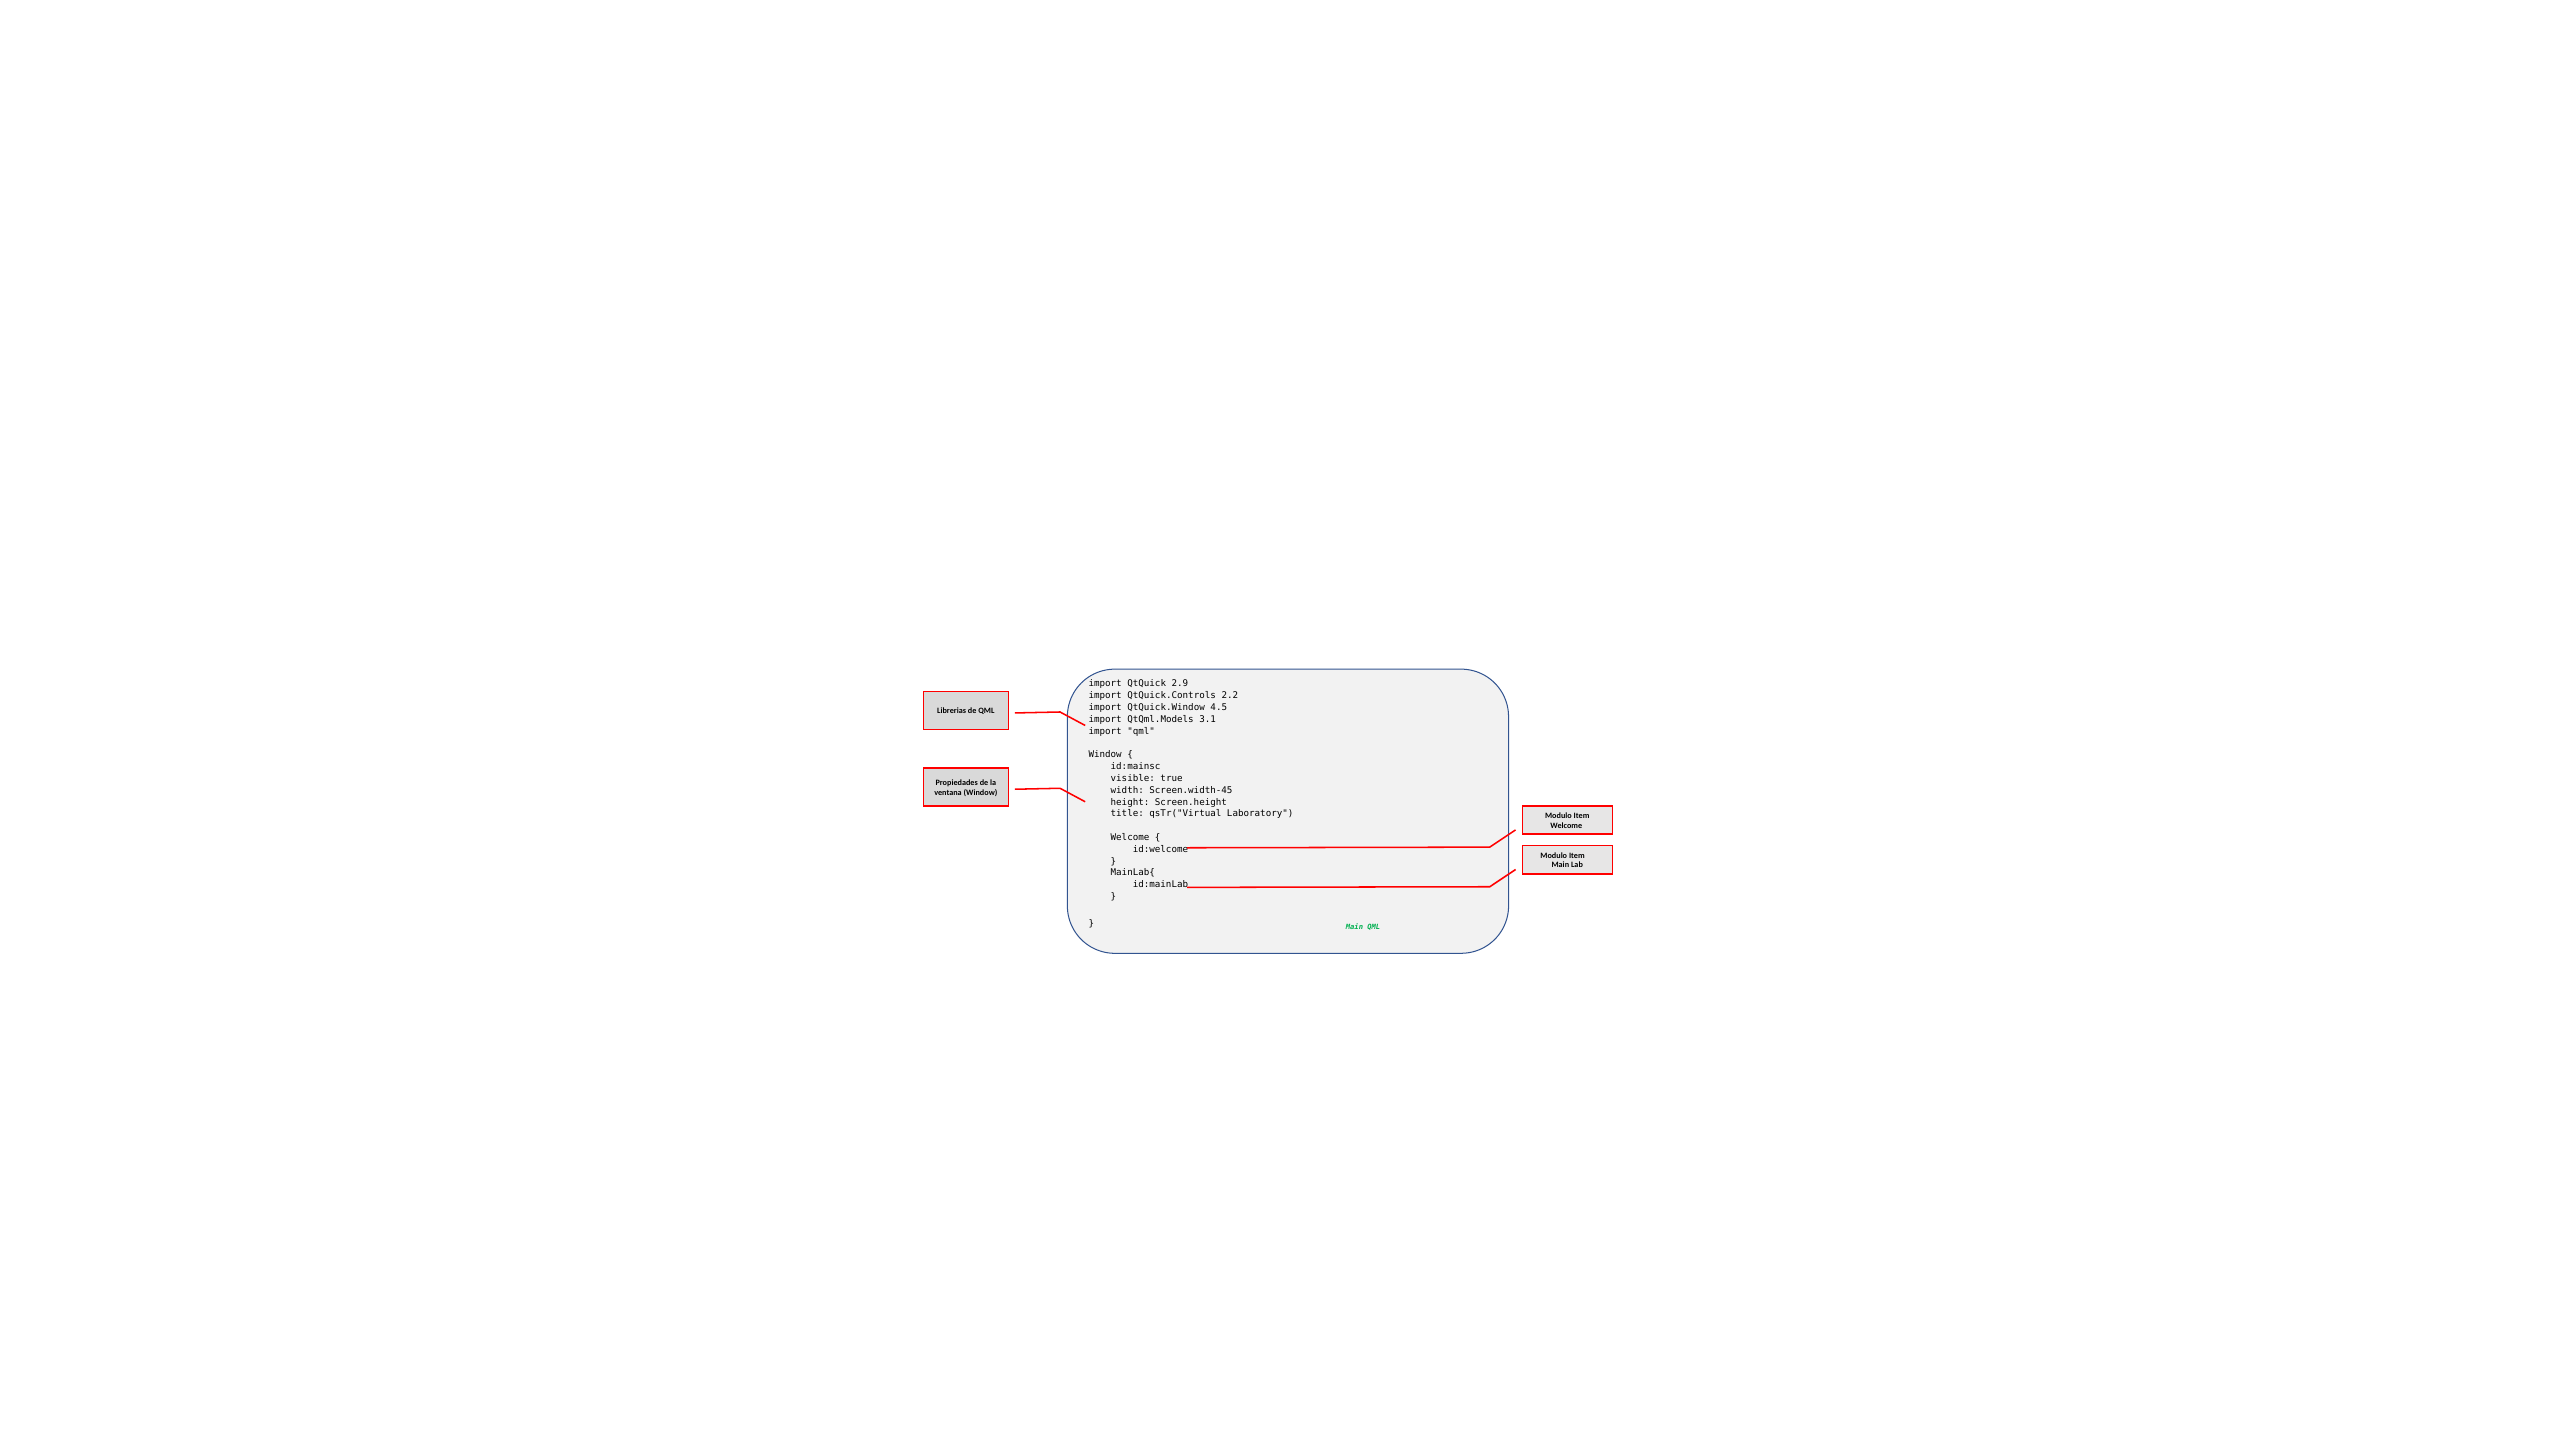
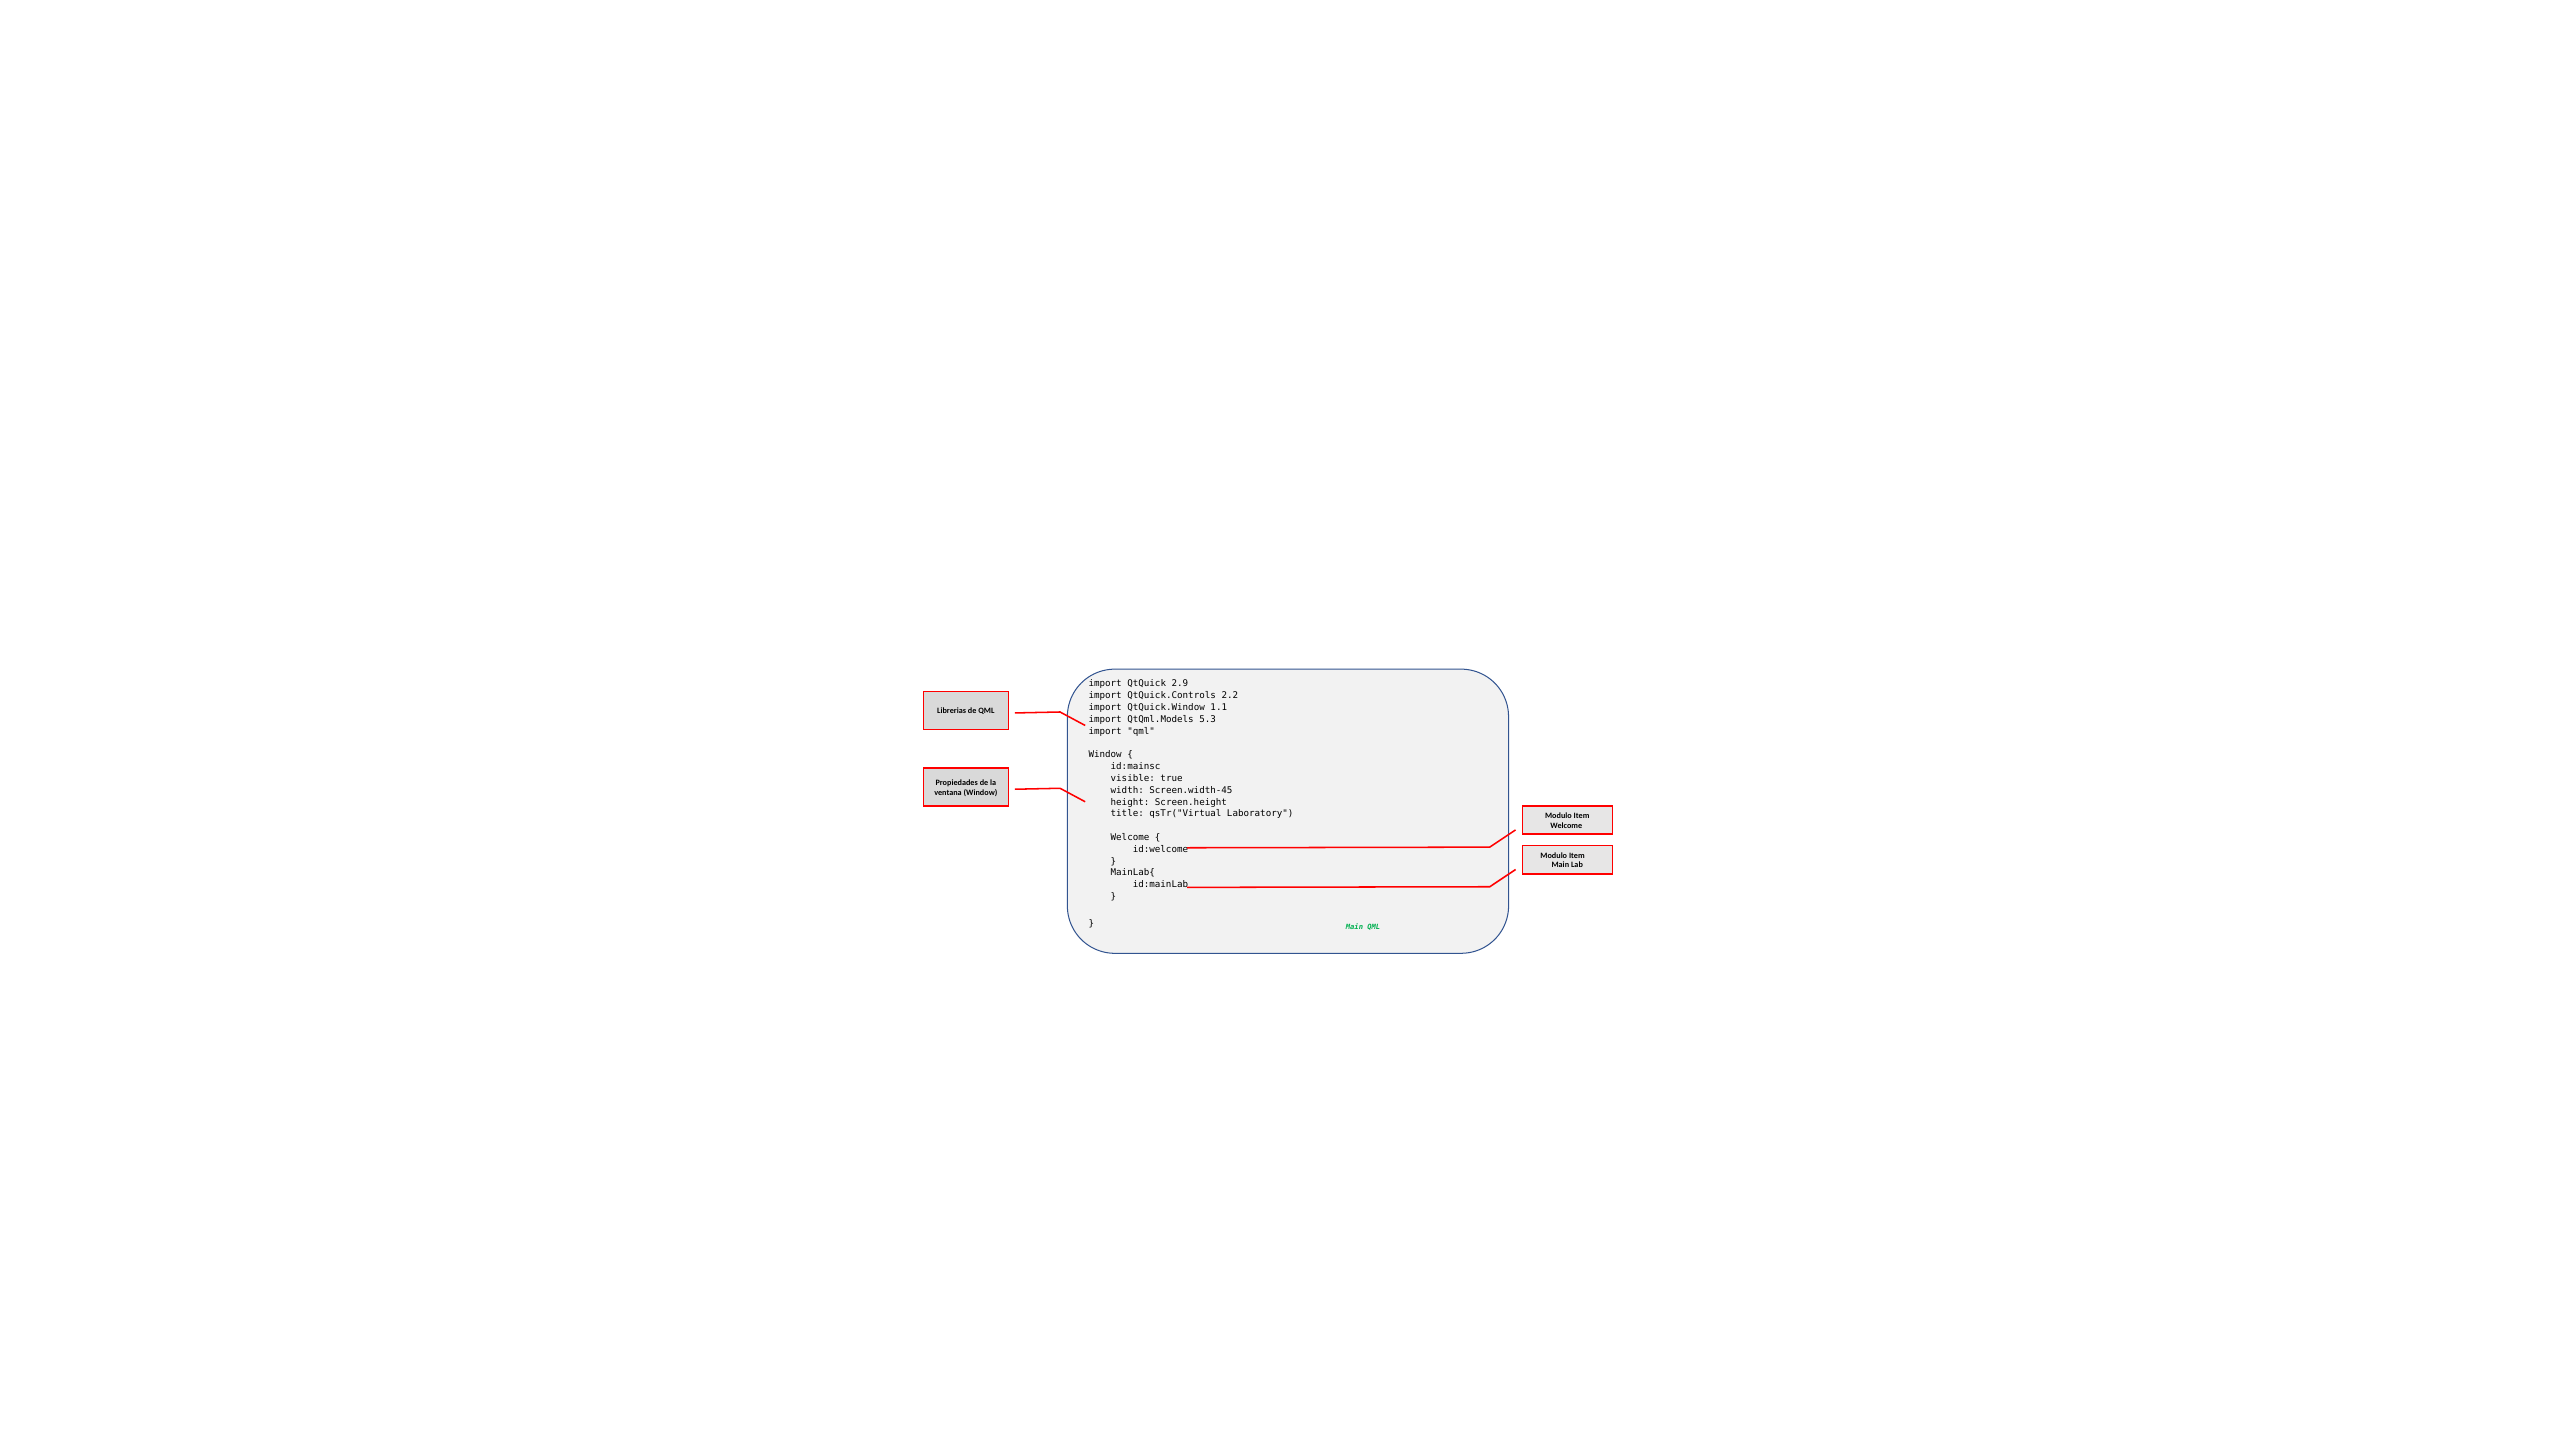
4.5: 4.5 -> 1.1 (1219, 707)
3.1: 3.1 -> 5.3 (1208, 719)
